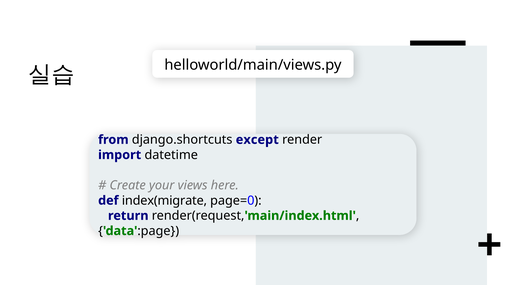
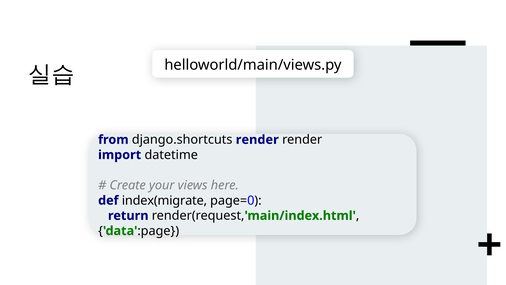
django.shortcuts except: except -> render (257, 140)
